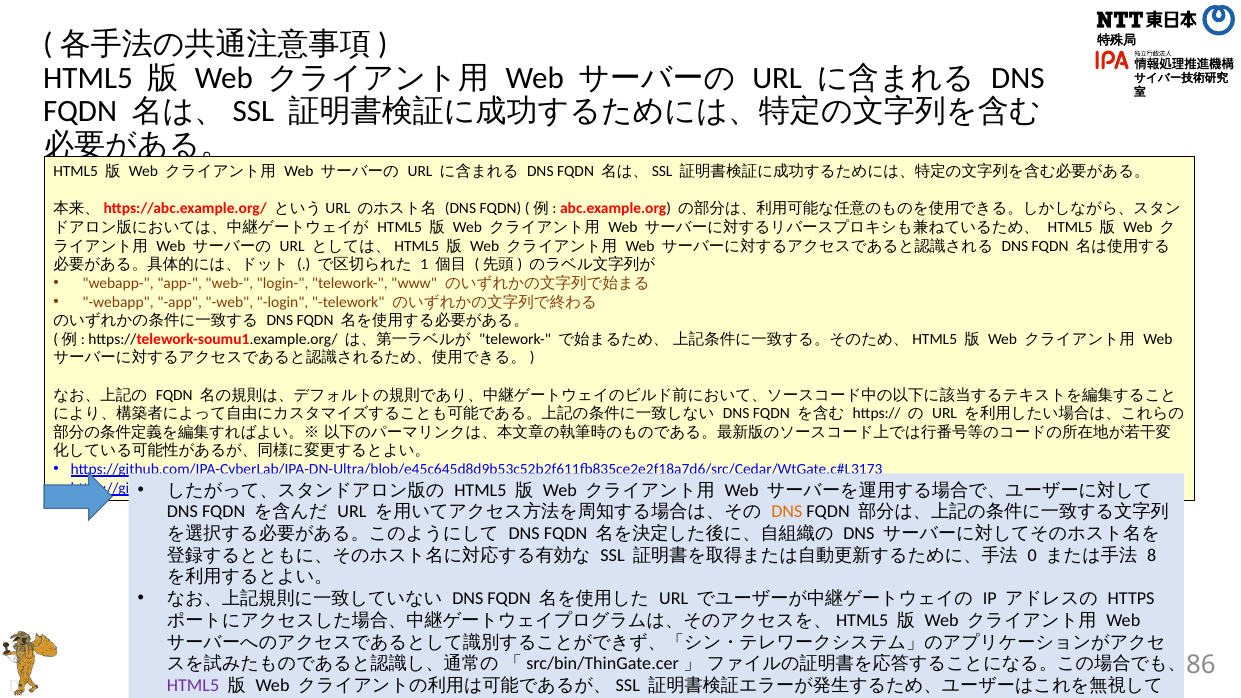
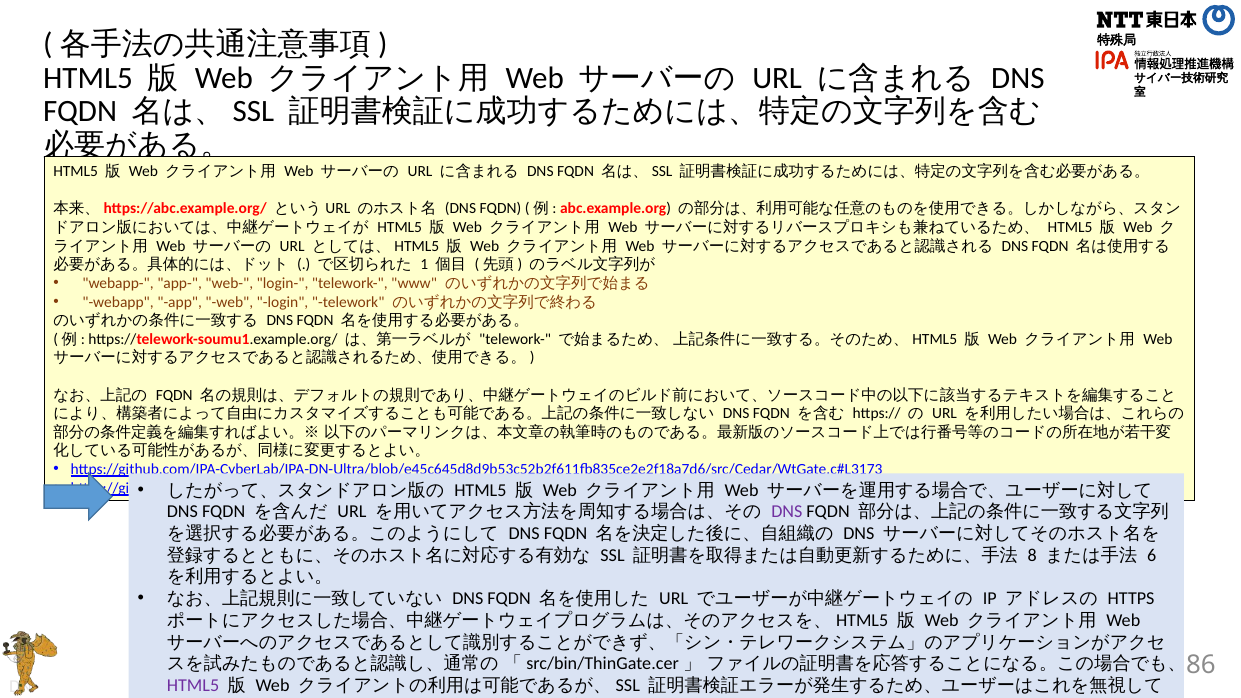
DNS colour: orange -> purple (787, 512)
0: 0 -> 8 (1032, 555)
8: 8 -> 6 (1152, 555)
